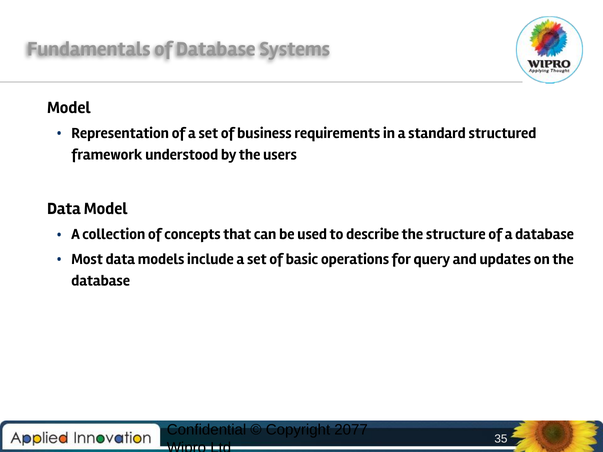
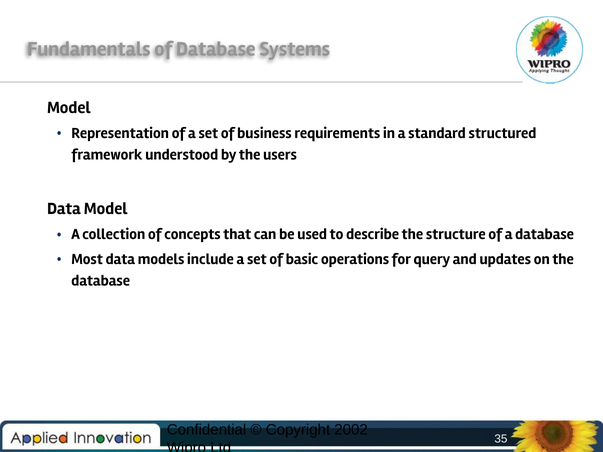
2077: 2077 -> 2002 (351, 430)
